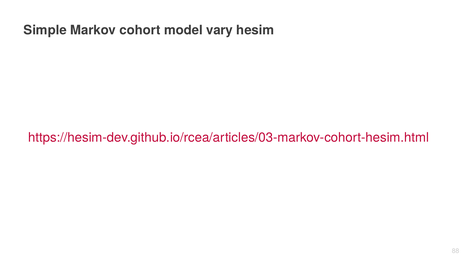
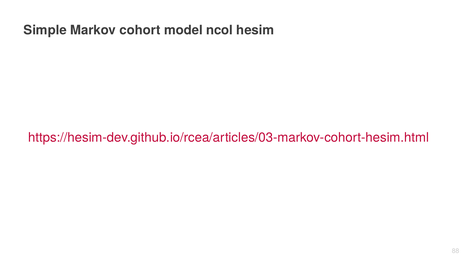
vary: vary -> ncol (220, 30)
